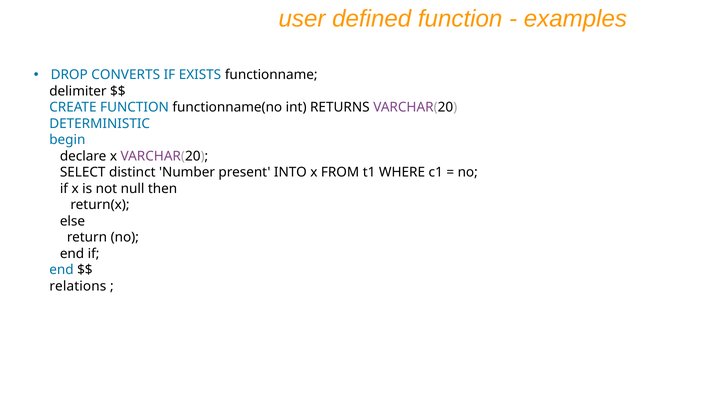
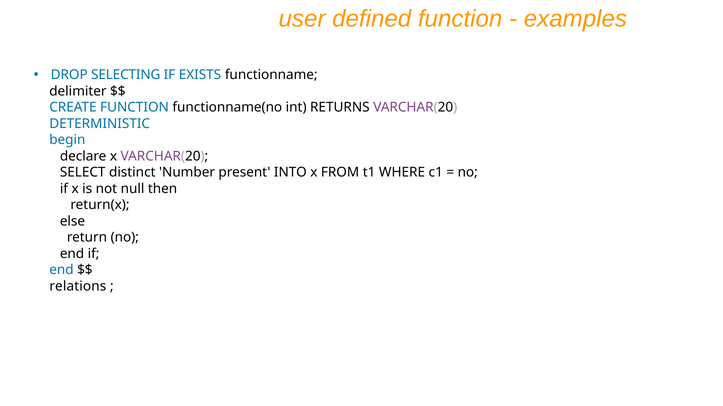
CONVERTS: CONVERTS -> SELECTING (126, 75)
